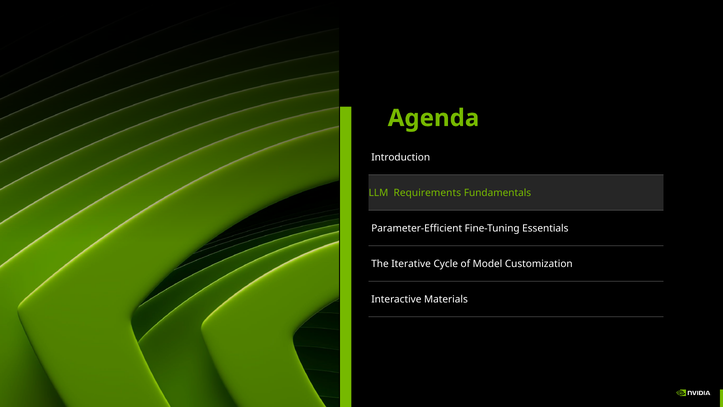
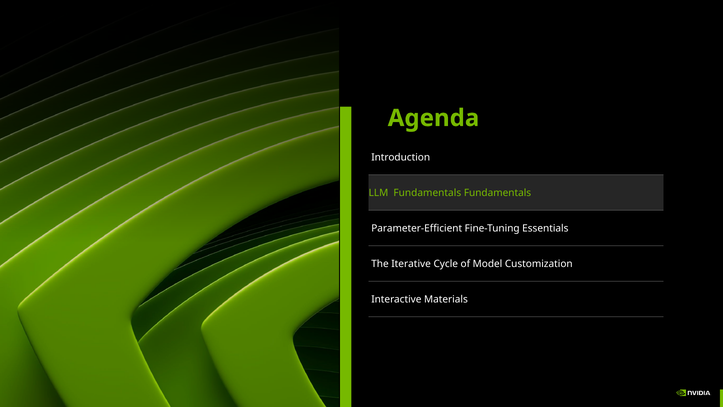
LLM Requirements: Requirements -> Fundamentals (427, 193)
